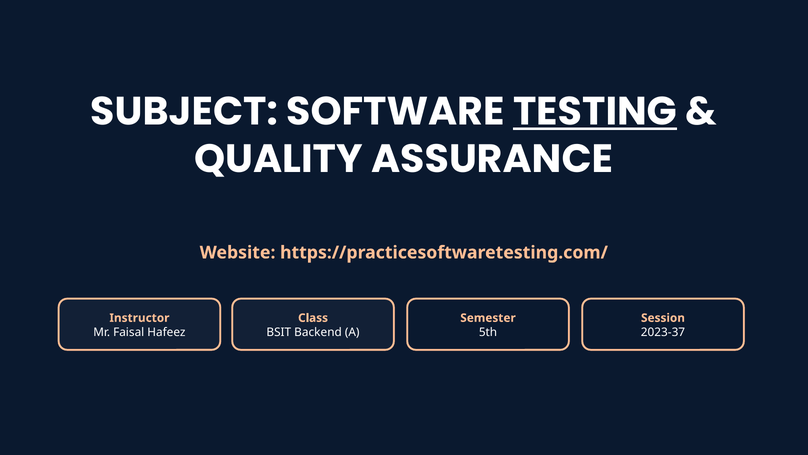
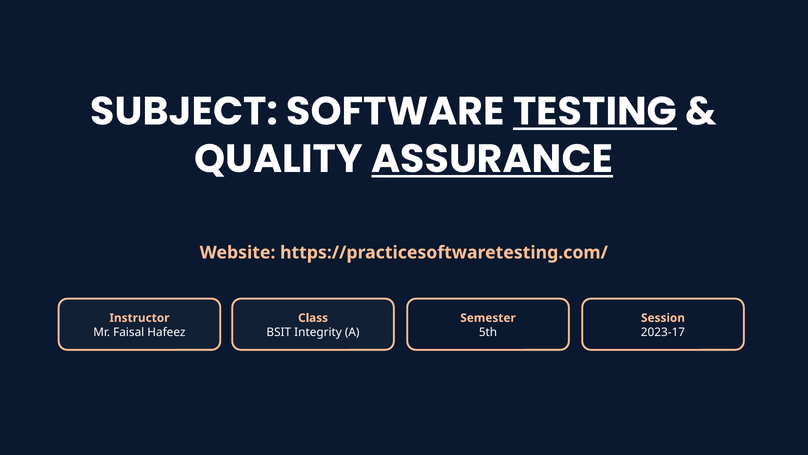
ASSURANCE underline: none -> present (492, 159)
Backend: Backend -> Integrity (318, 332)
2023-37: 2023-37 -> 2023-17 (663, 332)
